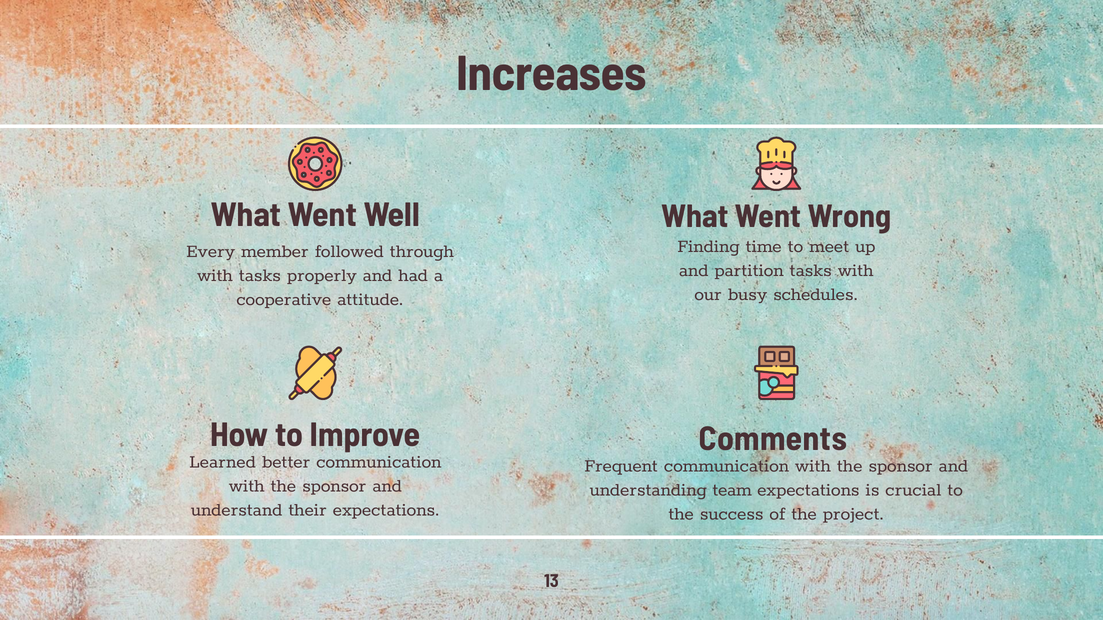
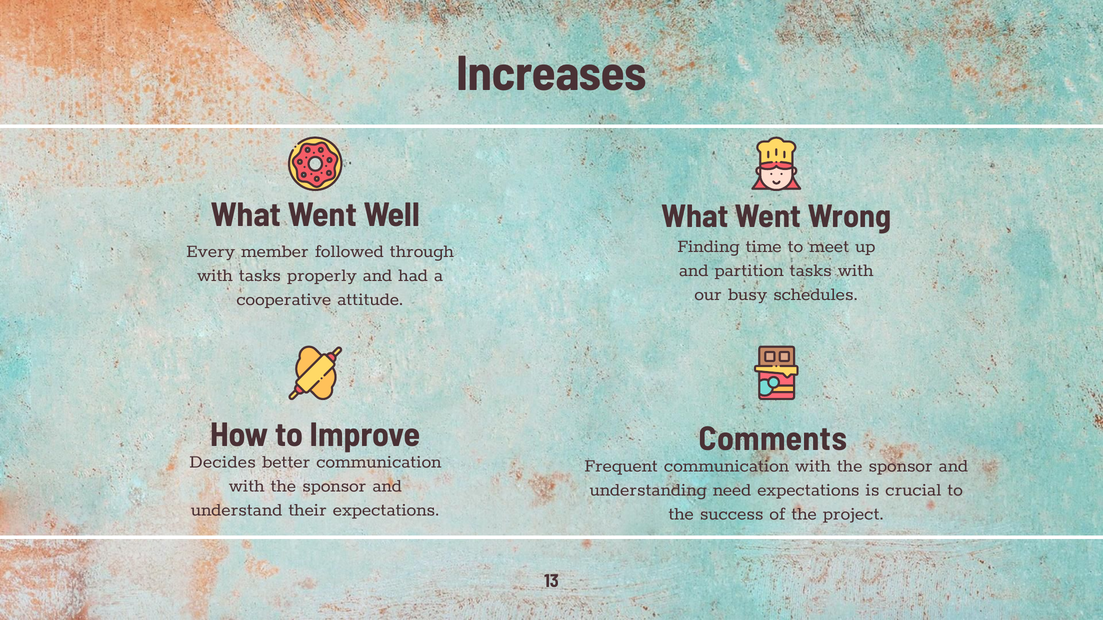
Learned: Learned -> Decides (223, 462)
team: team -> need (732, 490)
